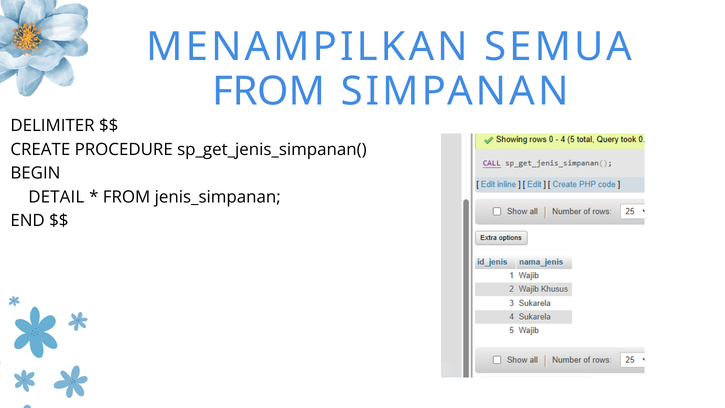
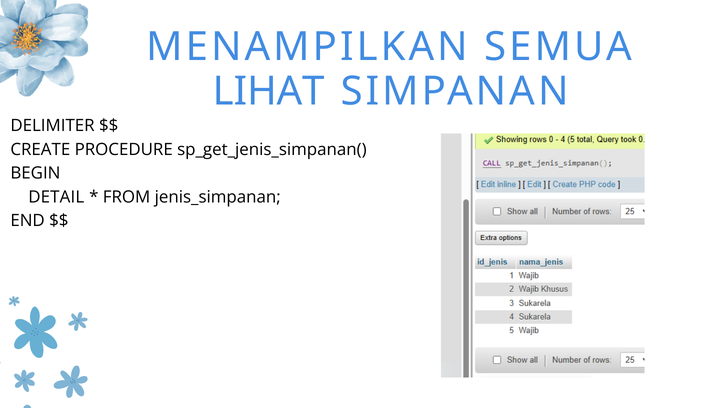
FROM: FROM -> LIHAT (269, 91)
